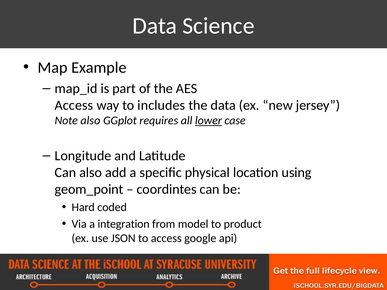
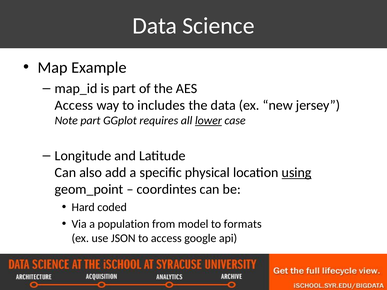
Note also: also -> part (90, 121)
using underline: none -> present (297, 173)
integration: integration -> population (124, 224)
product: product -> formats (243, 224)
